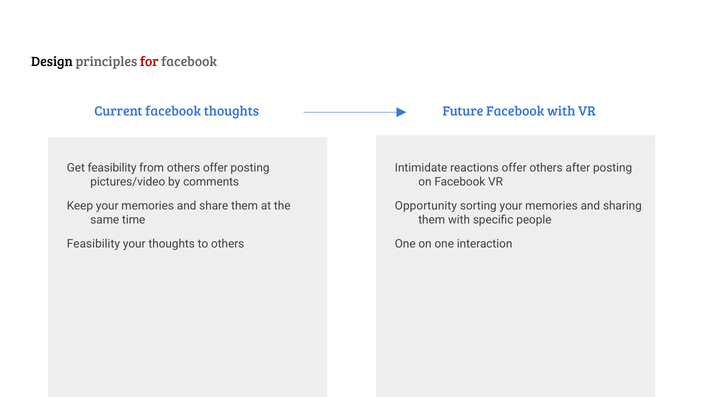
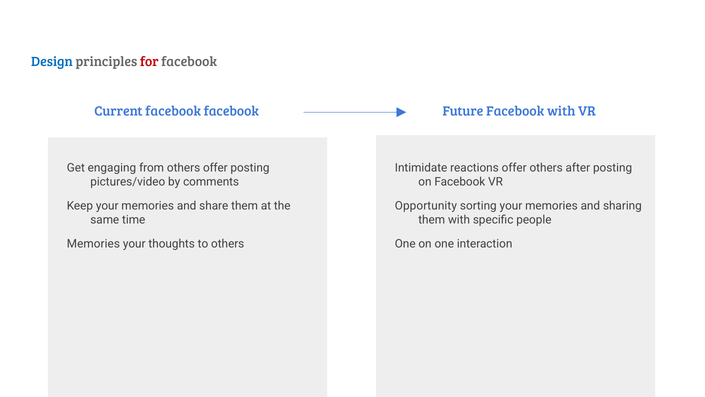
Design colour: black -> blue (52, 62)
facebook thoughts: thoughts -> facebook (231, 111)
Get feasibility: feasibility -> engaging (112, 168)
Feasibility: Feasibility -> Memories (93, 244)
